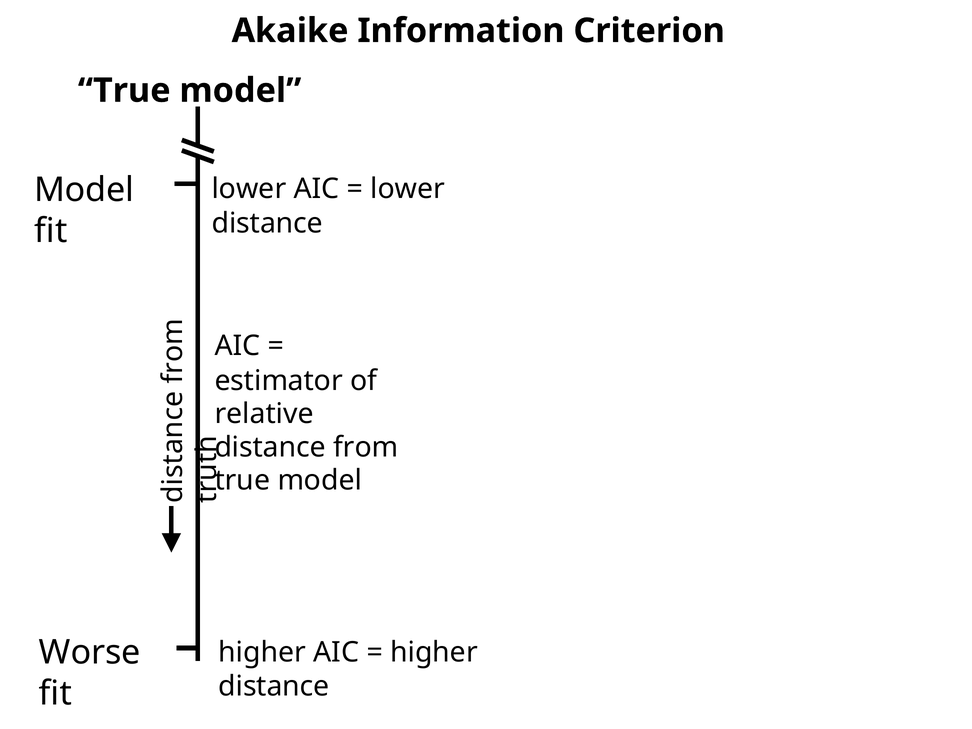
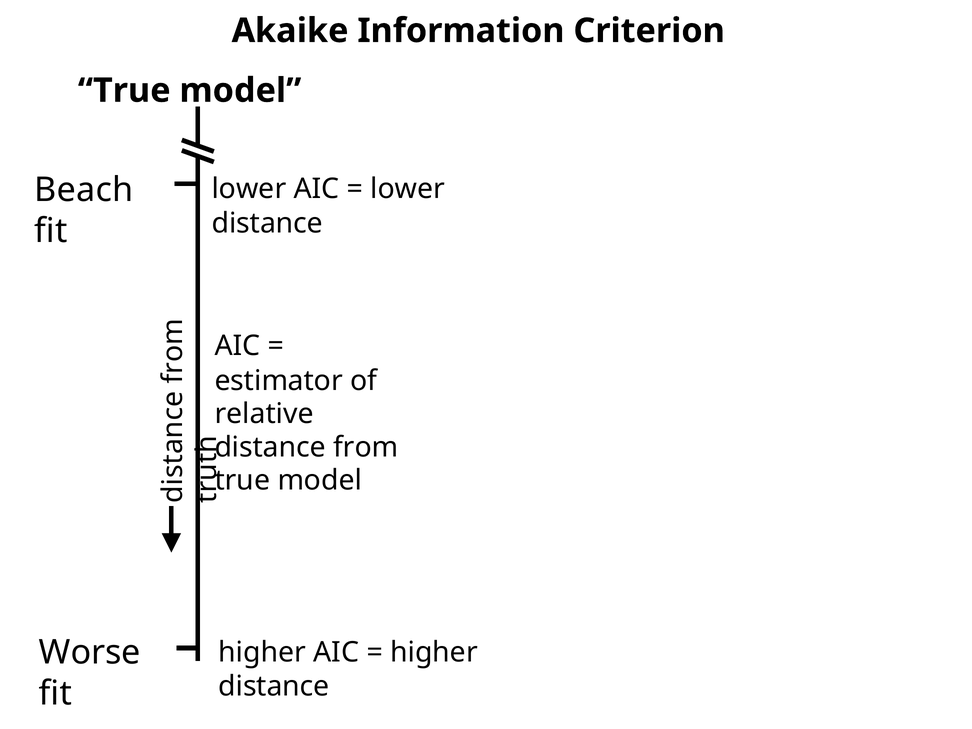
Model: Model -> Beach (84, 190)
